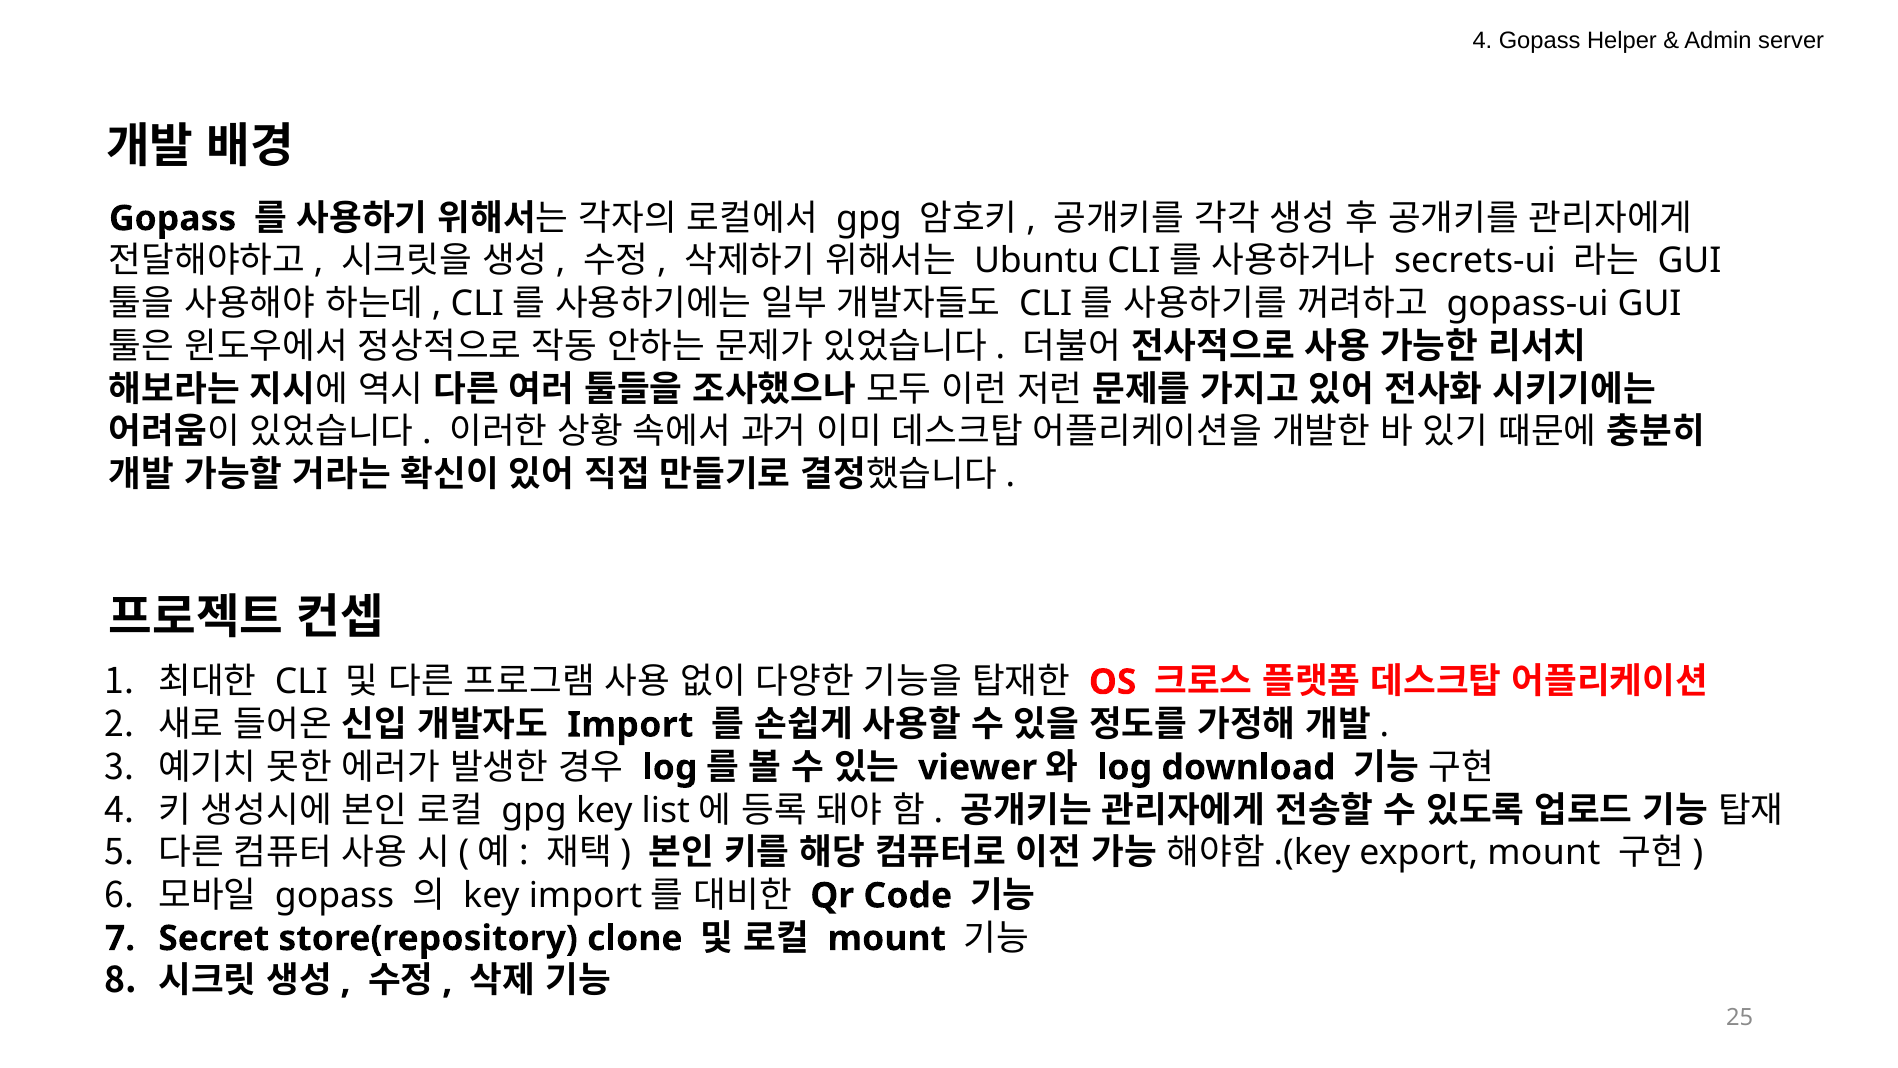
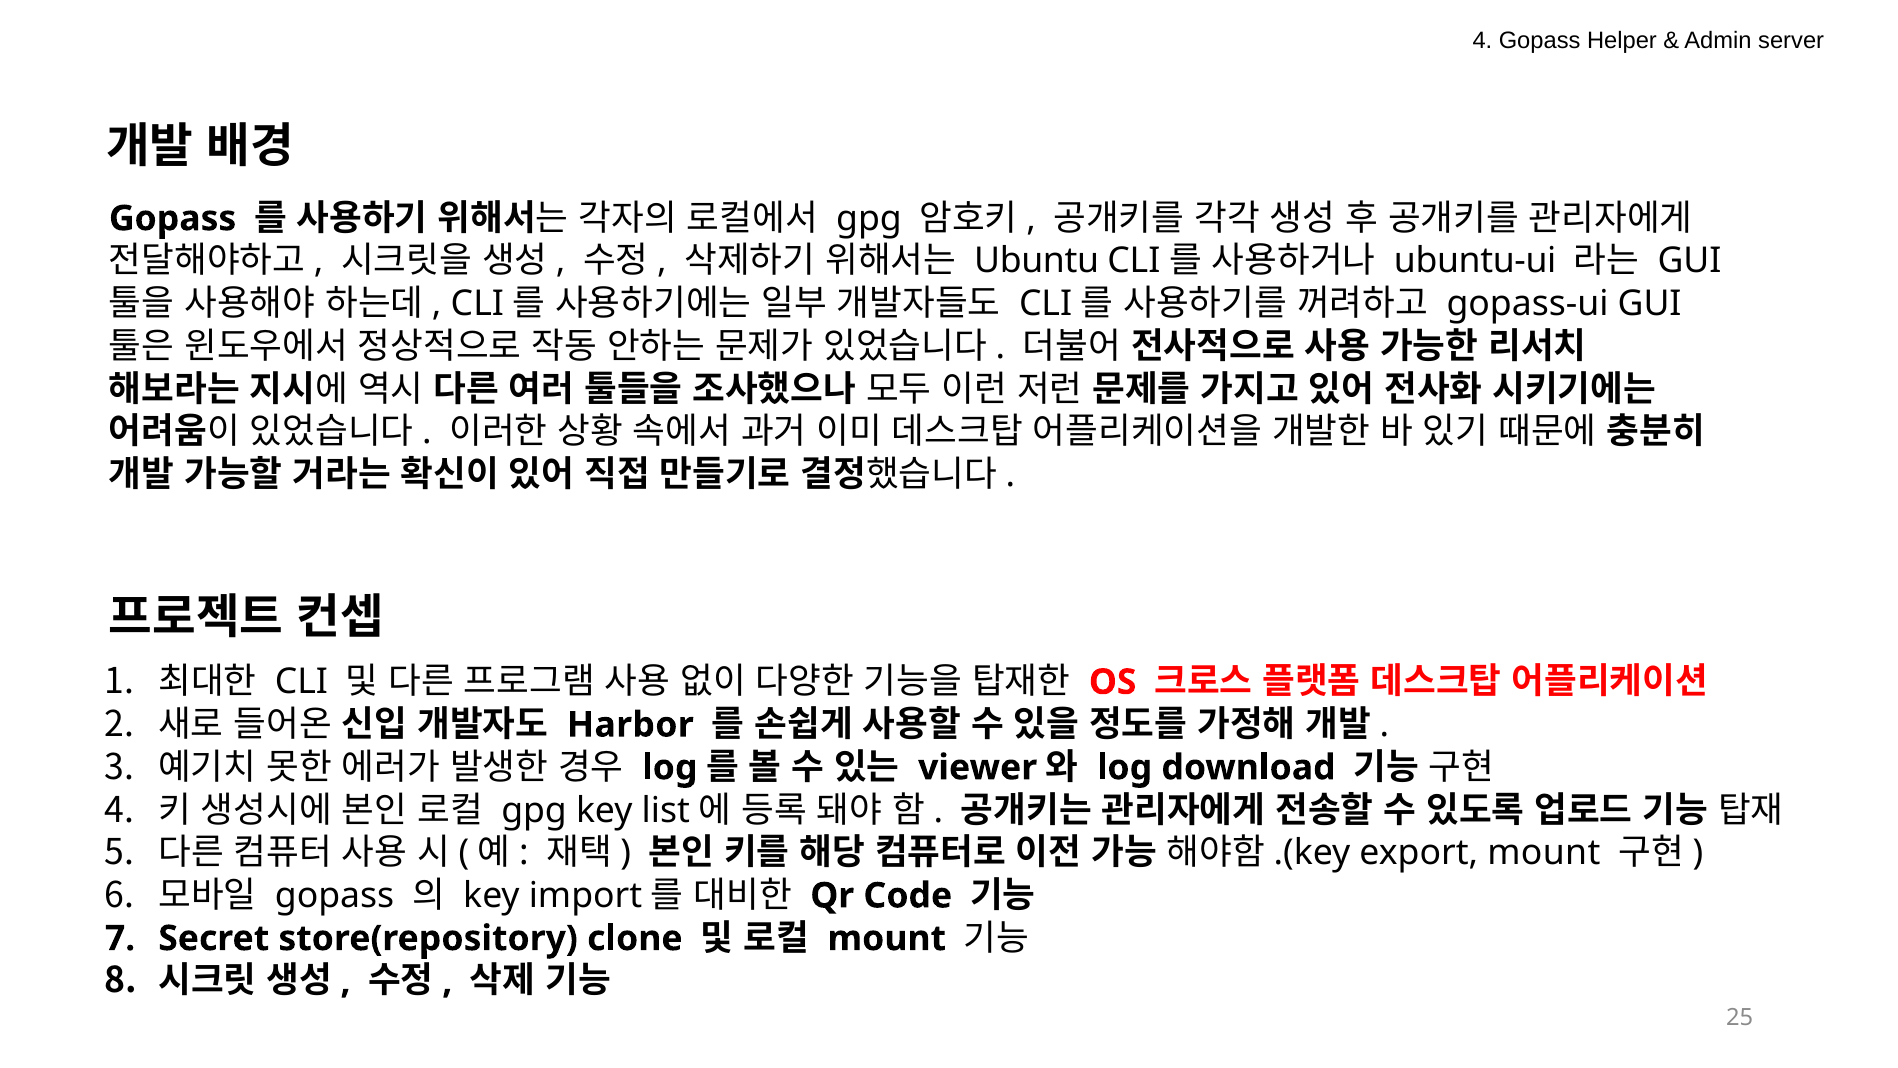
secrets-ui: secrets-ui -> ubuntu-ui (1475, 261)
Import: Import -> Harbor (630, 725)
